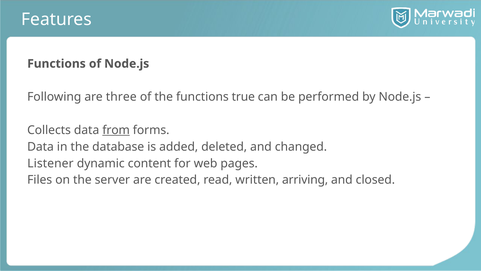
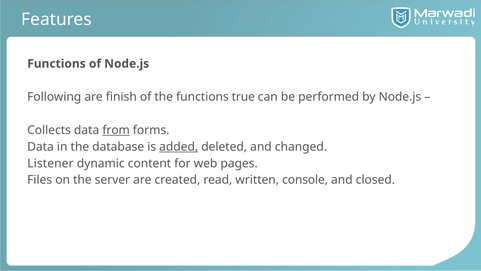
three: three -> finish (121, 97)
added underline: none -> present (179, 147)
arriving: arriving -> console (305, 180)
